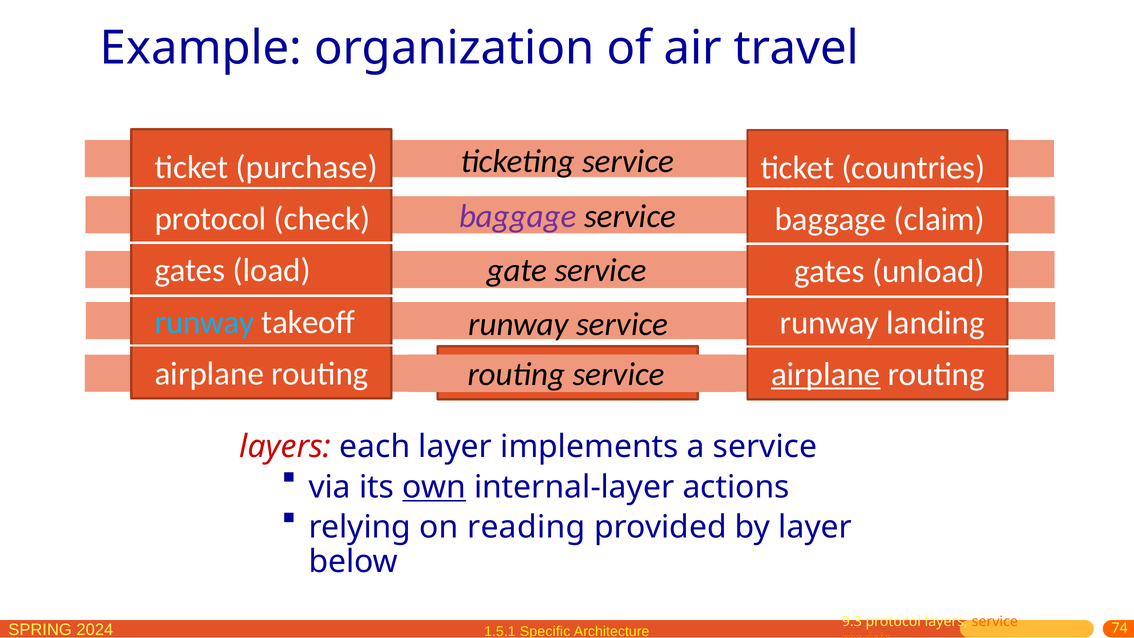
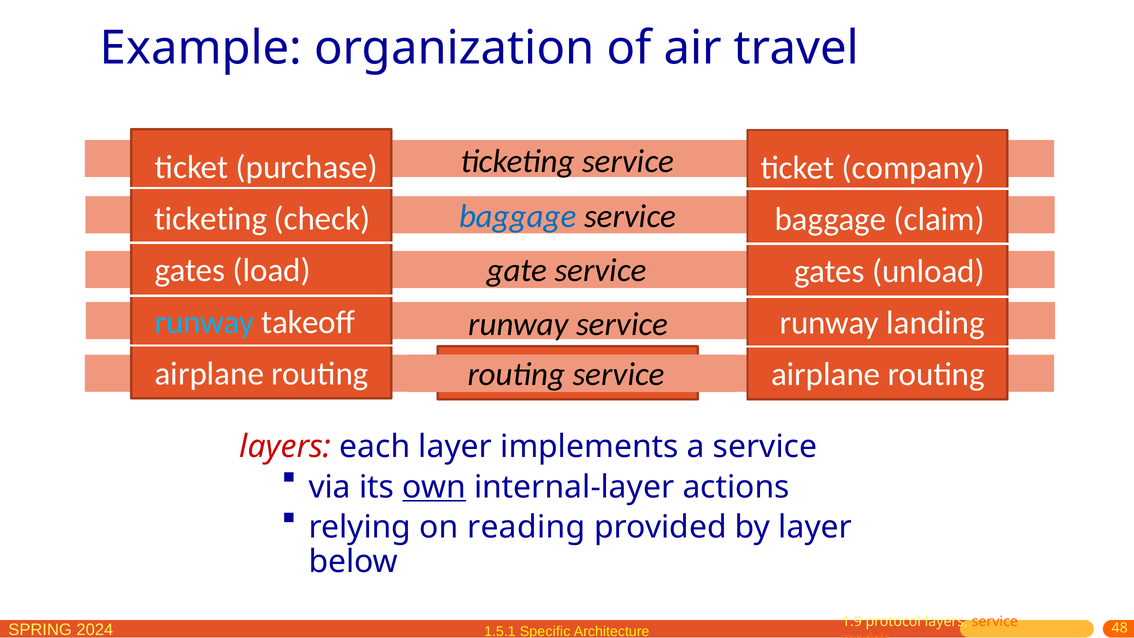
countries: countries -> company (913, 168)
baggage colour: purple -> blue (518, 216)
protocol: protocol -> ticketing (211, 219)
airplane underline: present -> none (826, 374)
9.3: 9.3 -> 1.9 (852, 622)
74: 74 -> 48 (1120, 628)
